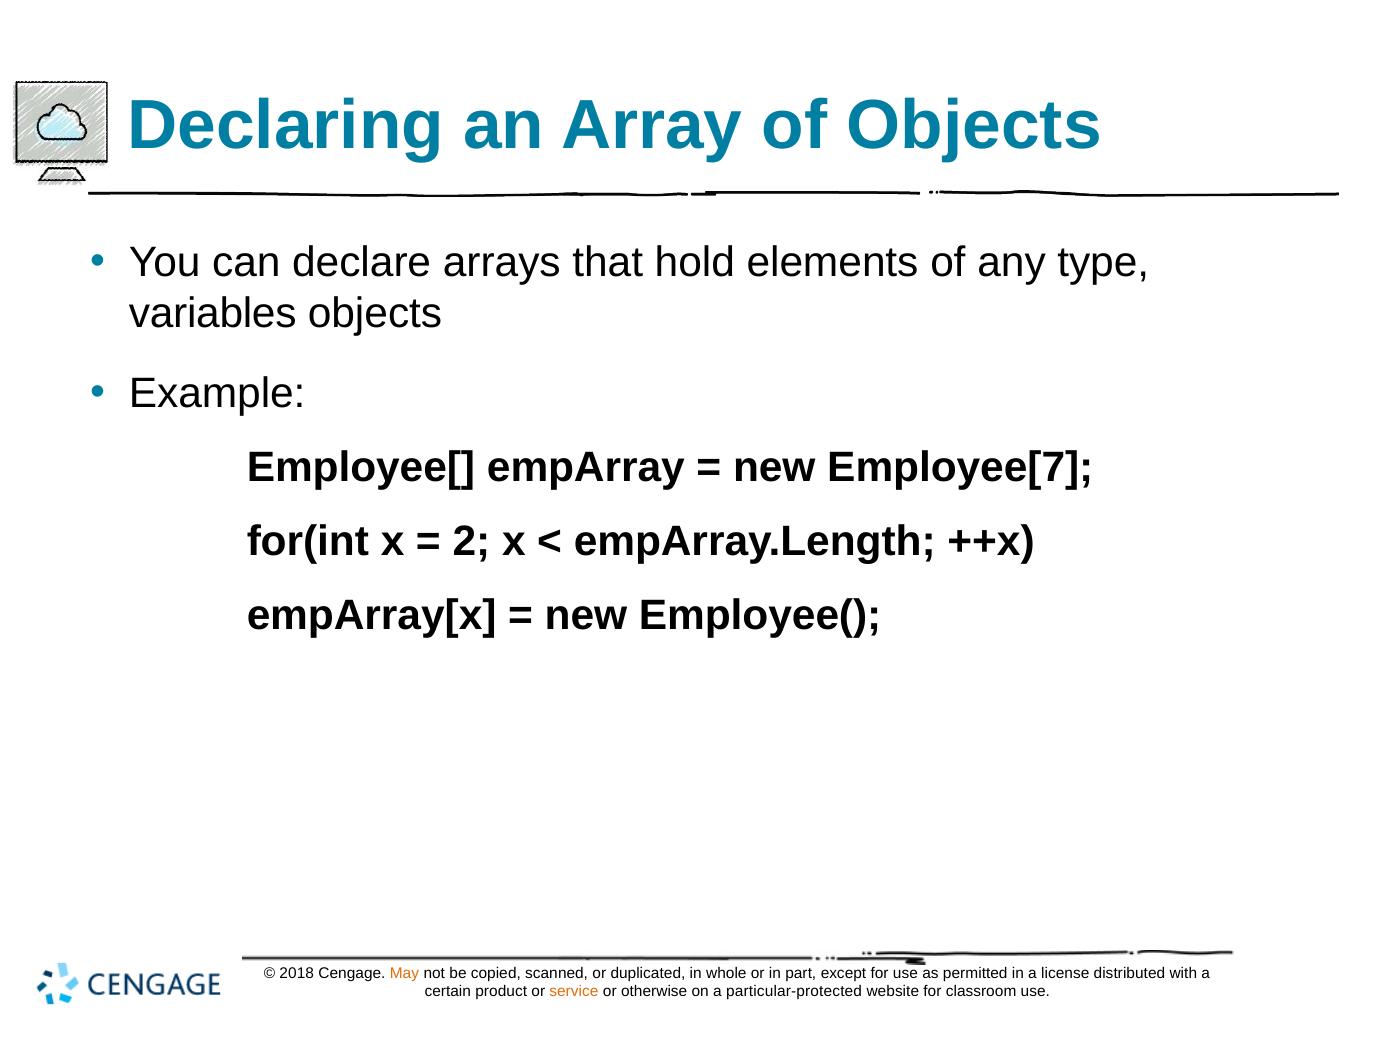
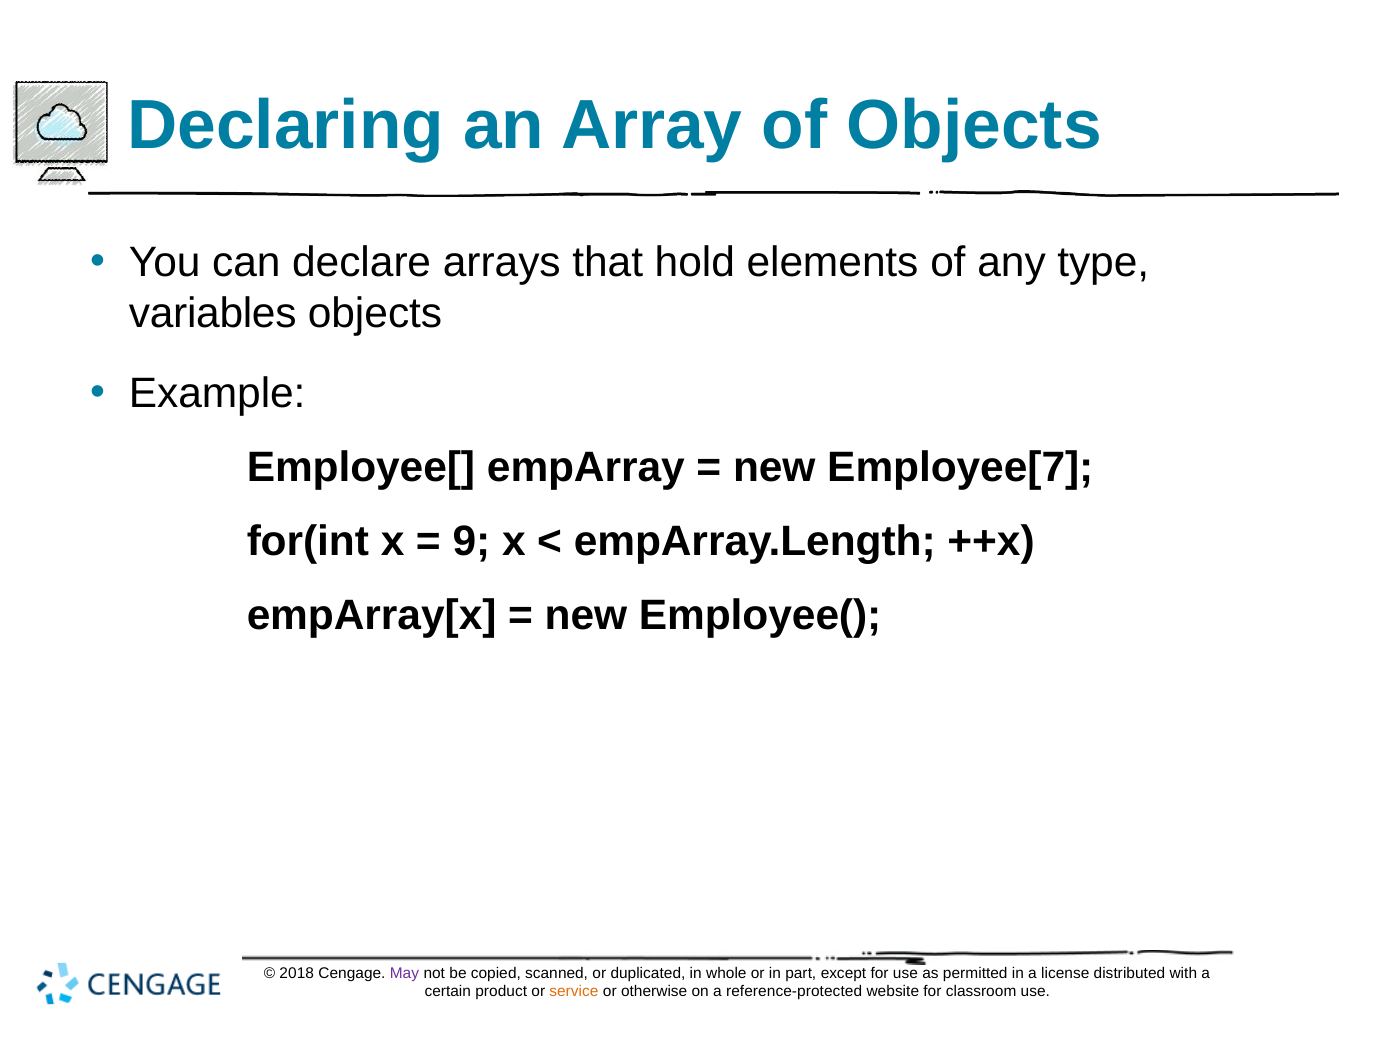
2: 2 -> 9 (471, 542)
May colour: orange -> purple (404, 974)
particular-protected: particular-protected -> reference-protected (794, 992)
